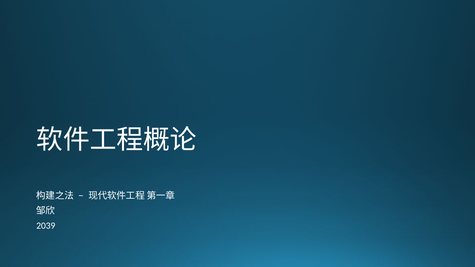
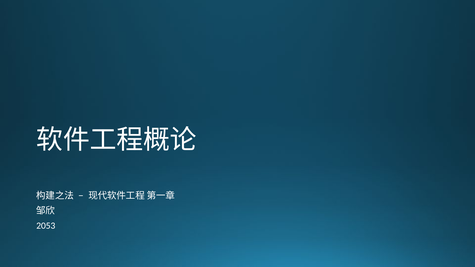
2039: 2039 -> 2053 (46, 226)
